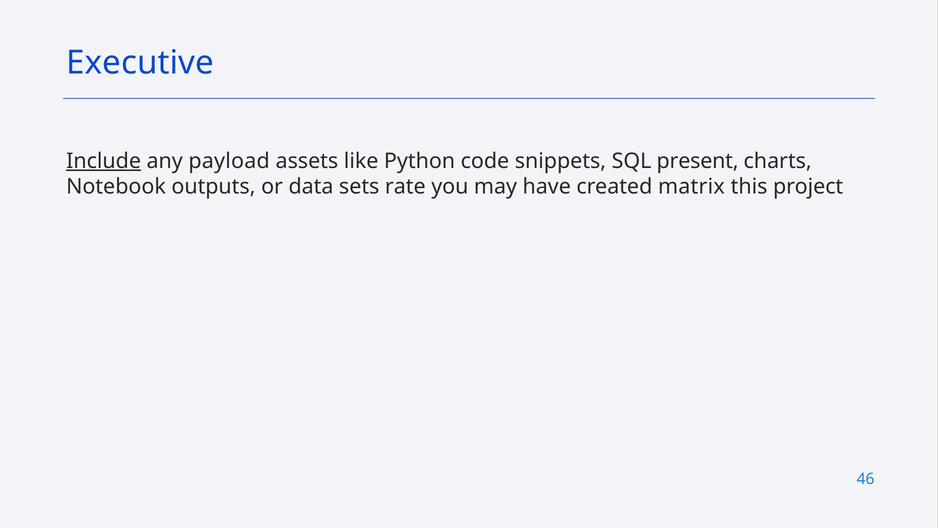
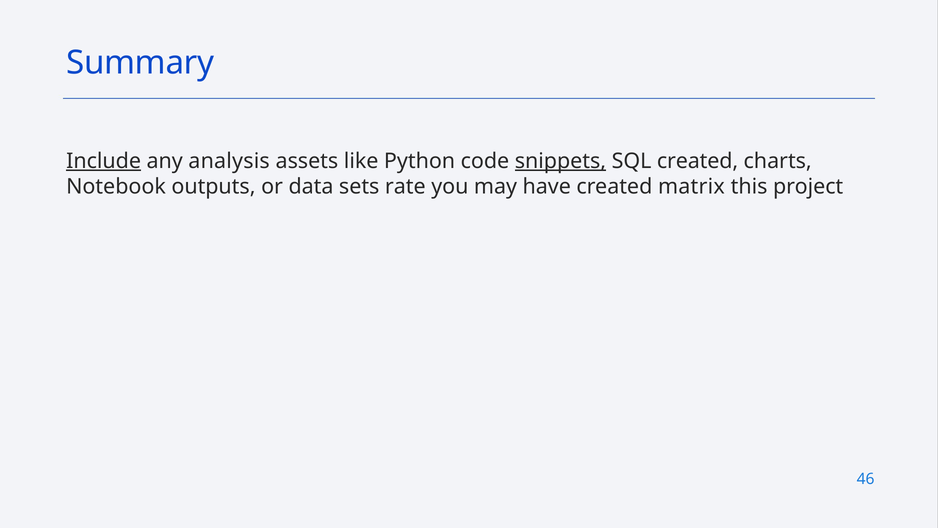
Executive: Executive -> Summary (140, 63)
payload: payload -> analysis (229, 161)
snippets underline: none -> present (560, 161)
SQL present: present -> created (698, 161)
